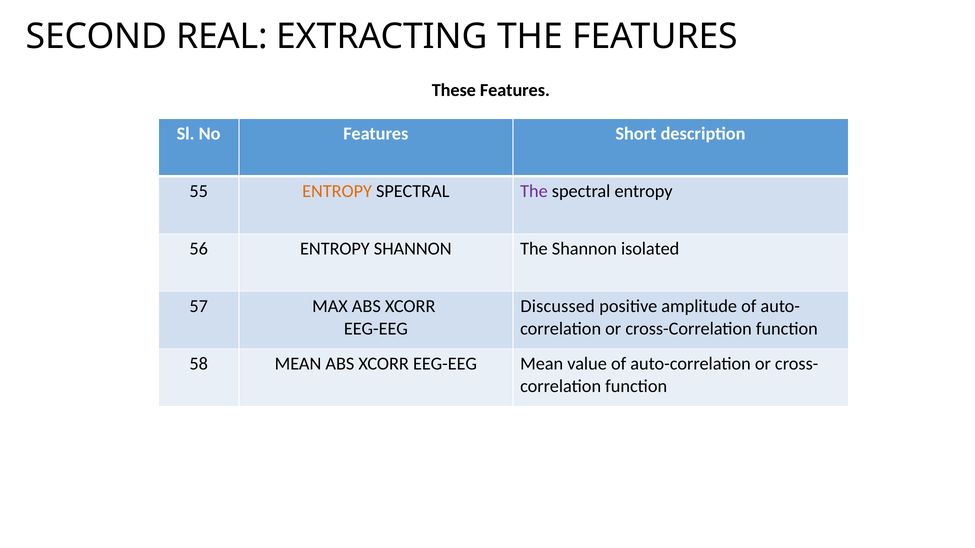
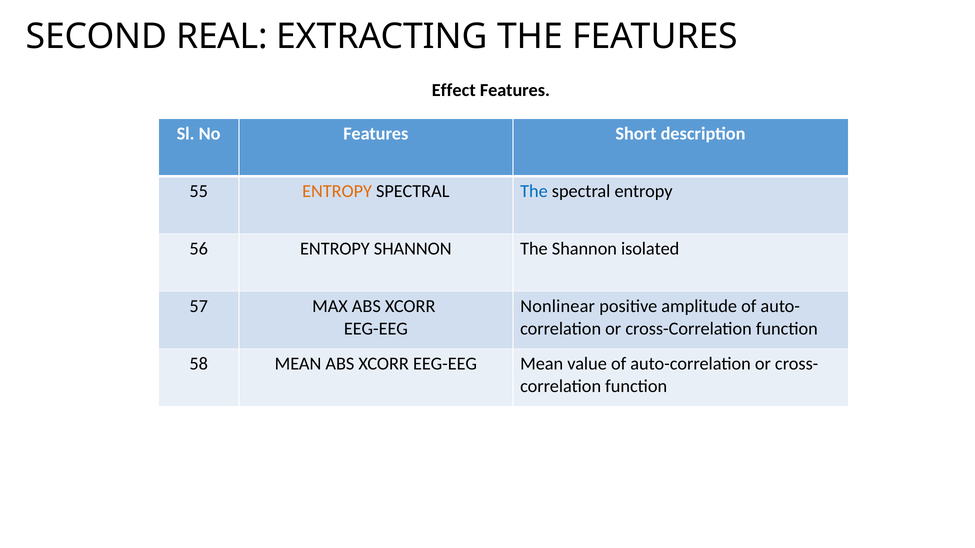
These: These -> Effect (454, 90)
The colour: purple -> blue (534, 191)
Discussed: Discussed -> Nonlinear (558, 307)
